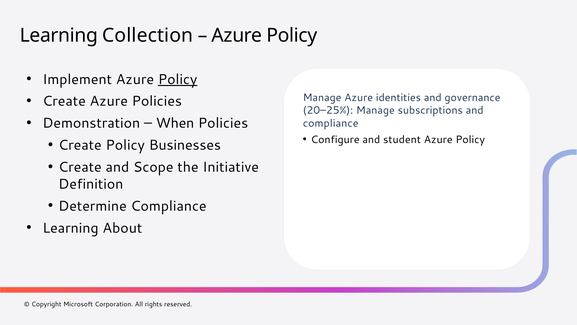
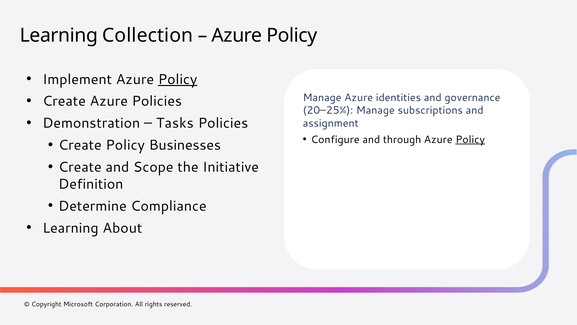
When: When -> Tasks (175, 123)
compliance: compliance -> assignment (331, 123)
student: student -> through (402, 139)
Policy underline: none -> present (470, 139)
